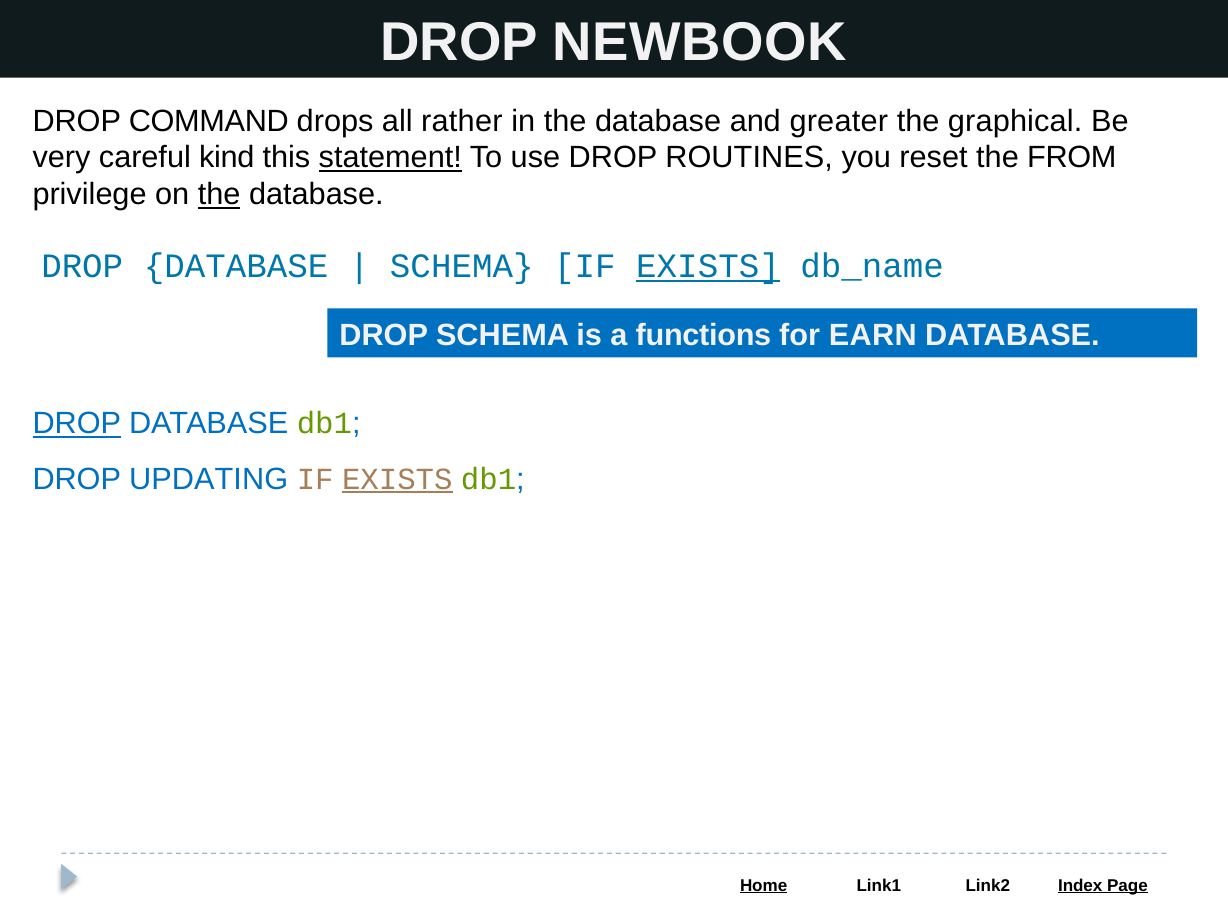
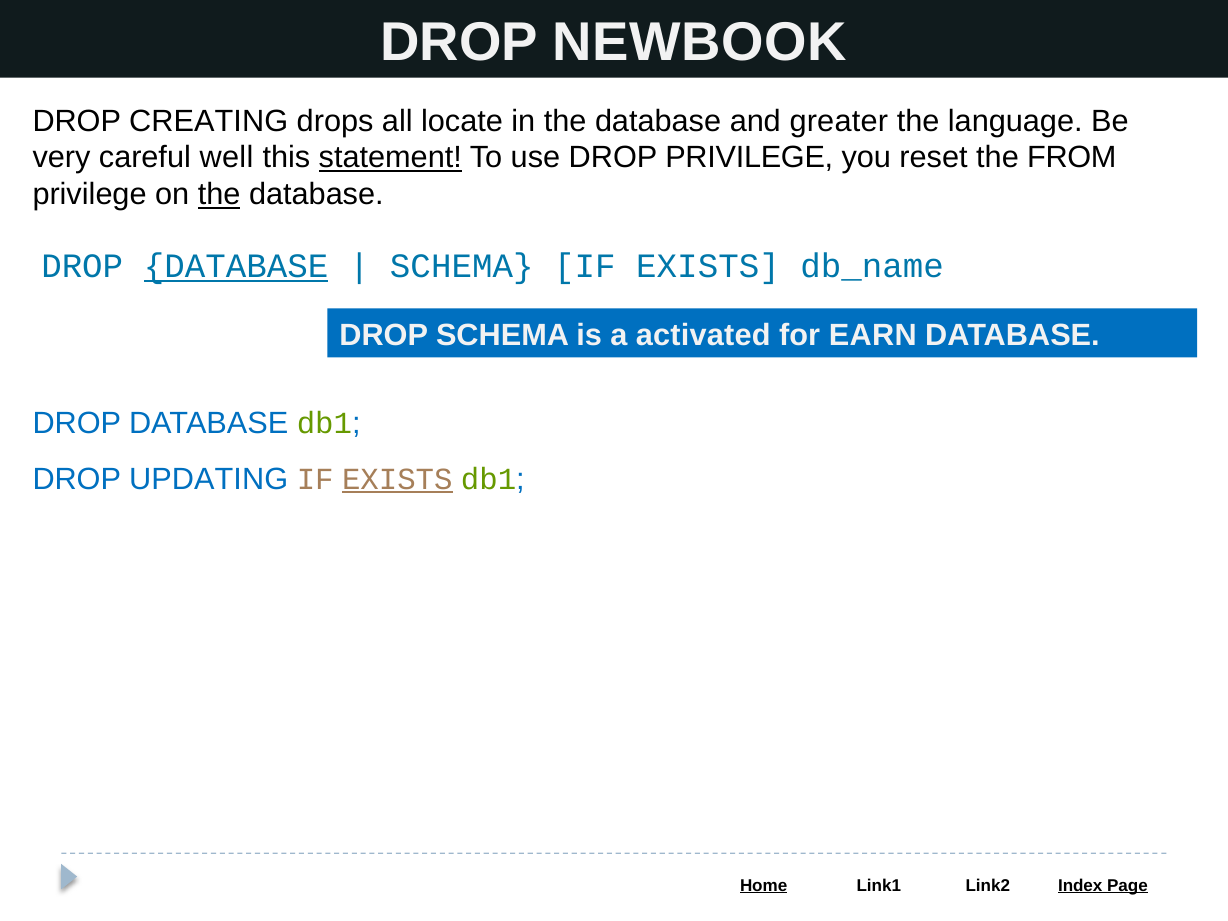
COMMAND: COMMAND -> CREATING (209, 121)
rather: rather -> locate (462, 121)
graphical: graphical -> language (1015, 121)
kind: kind -> well (227, 158)
DROP ROUTINES: ROUTINES -> PRIVILEGE (749, 158)
DATABASE underline: none -> present (236, 266)
EXISTS underline: present -> none (708, 266)
functions: functions -> activated (703, 335)
DROP underline: present -> none (77, 424)
